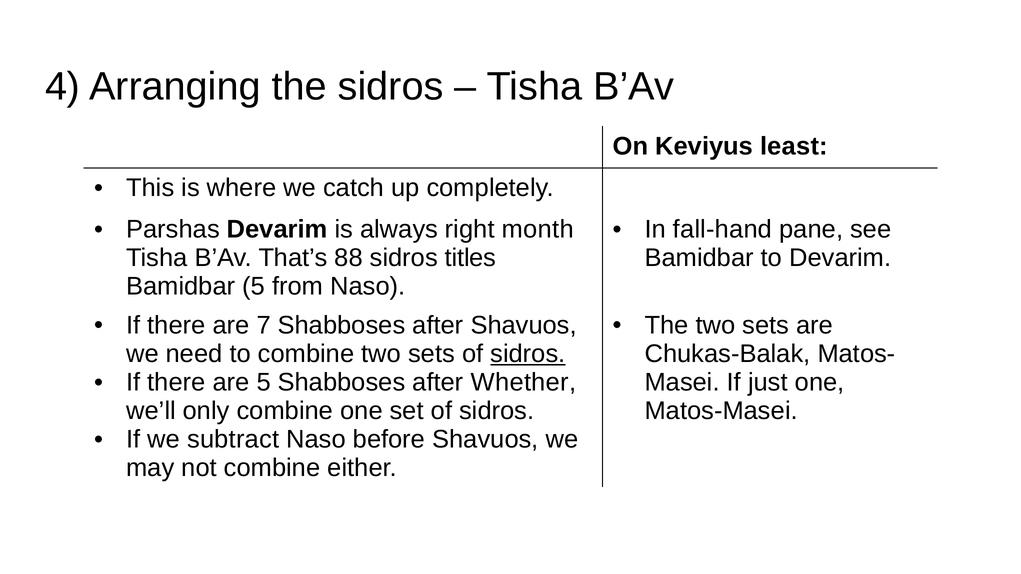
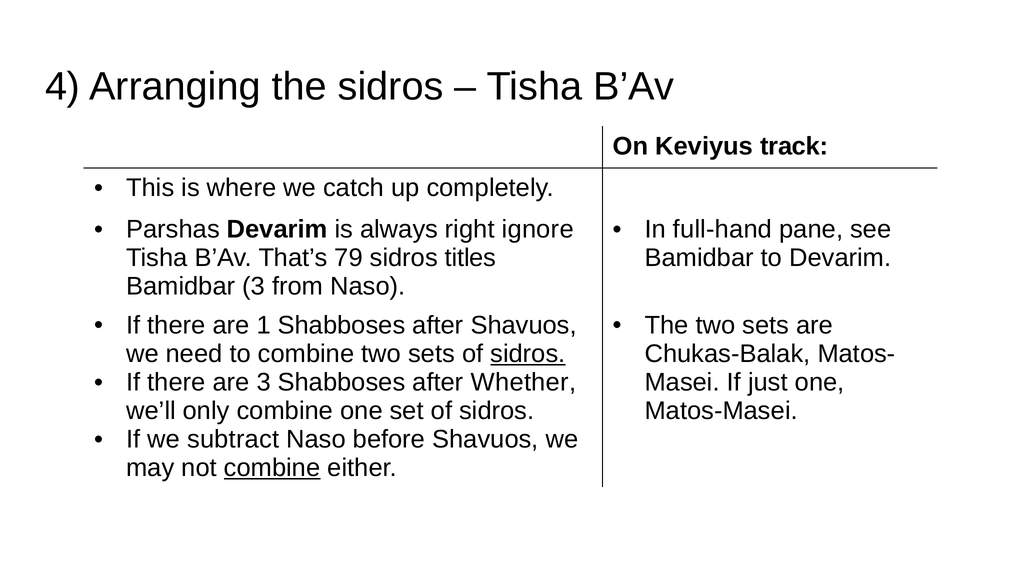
least: least -> track (794, 146)
month: month -> ignore (538, 229)
fall-hand: fall-hand -> full-hand (723, 229)
88: 88 -> 79 (349, 258)
Bamidbar 5: 5 -> 3 (254, 286)
7: 7 -> 1 (264, 325)
are 5: 5 -> 3 (264, 382)
combine underline: none -> present (272, 468)
